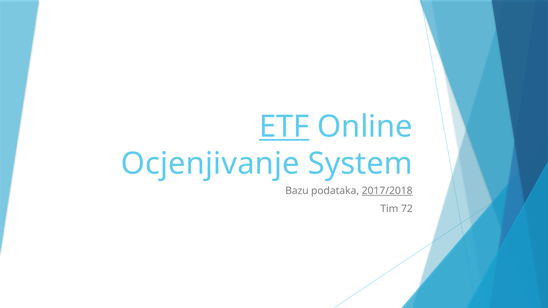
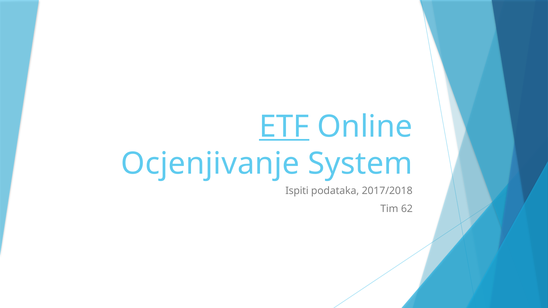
Bazu: Bazu -> Ispiti (297, 191)
2017/2018 underline: present -> none (387, 191)
72: 72 -> 62 (407, 209)
